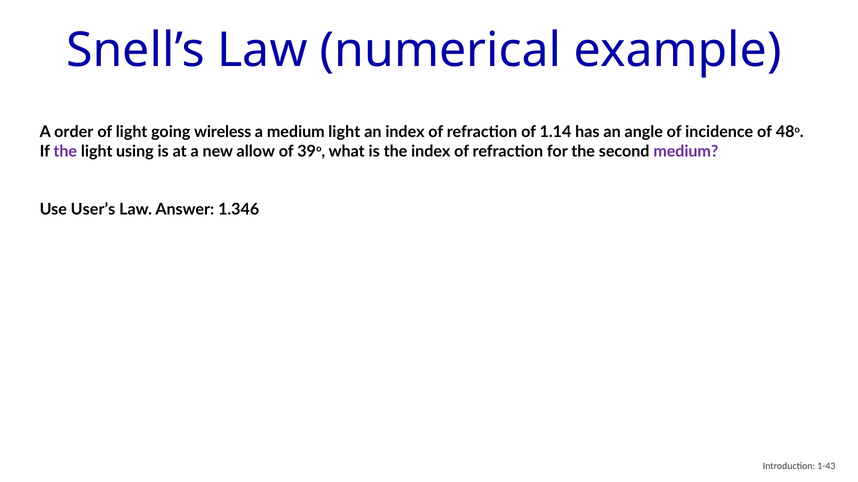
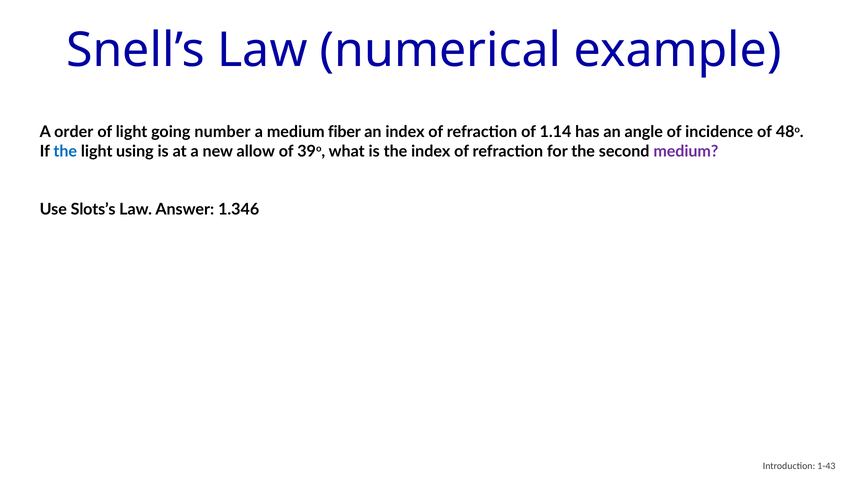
wireless: wireless -> number (223, 132)
medium light: light -> fiber (344, 132)
the colour: purple -> blue (65, 152)
User’s: User’s -> Slots’s (93, 209)
